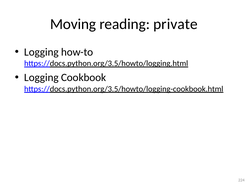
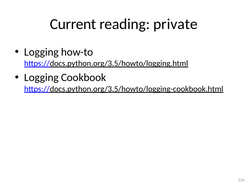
Moving: Moving -> Current (73, 24)
